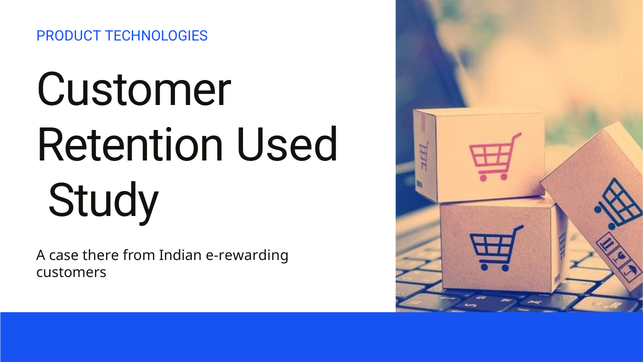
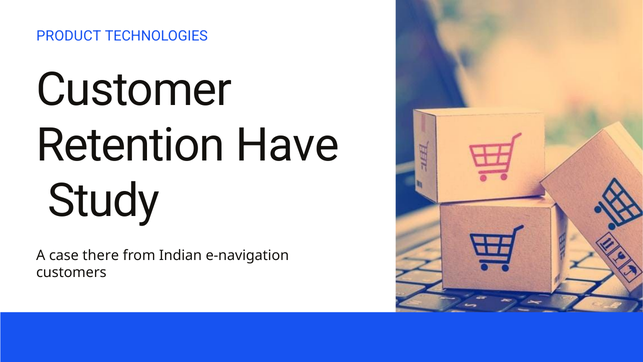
Used: Used -> Have (288, 145)
e-rewarding: e-rewarding -> e-navigation (247, 255)
